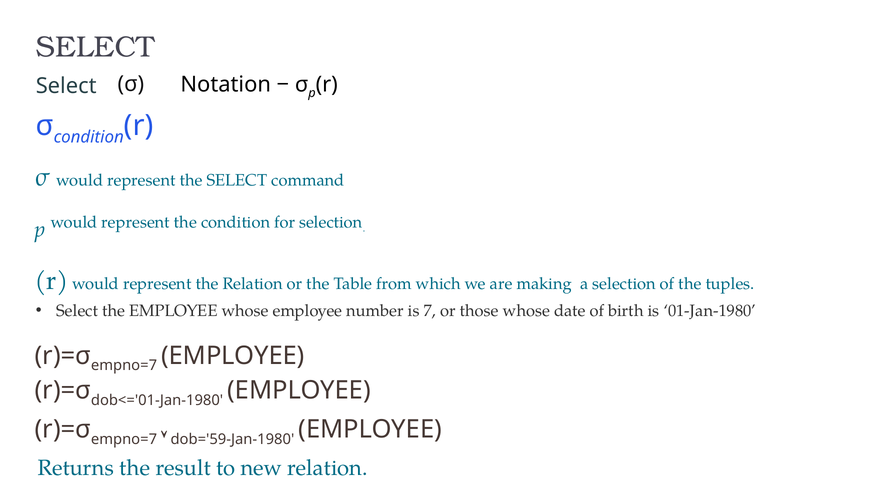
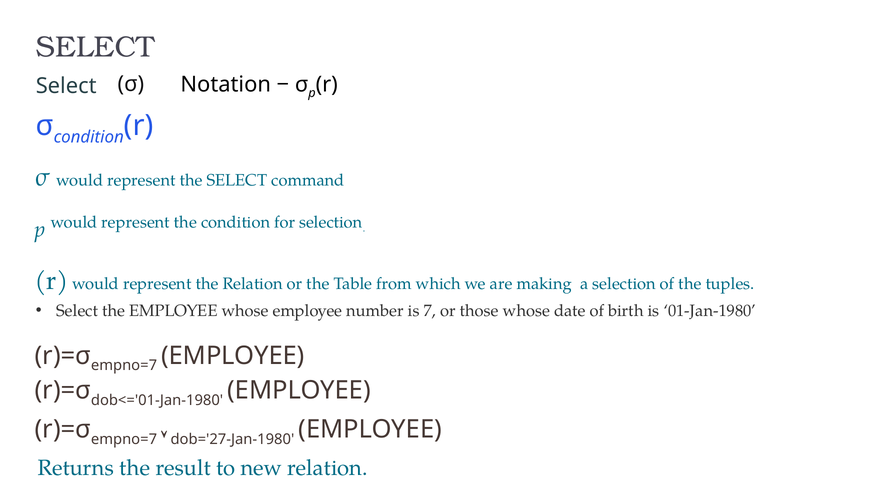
dob='59-Jan-1980: dob='59-Jan-1980 -> dob='27-Jan-1980 (232, 439)
